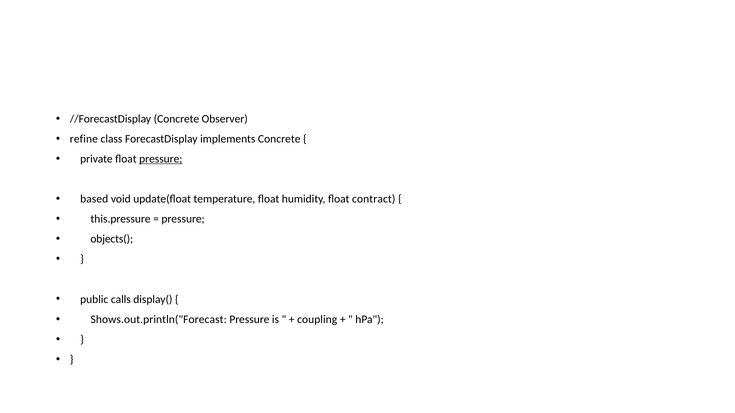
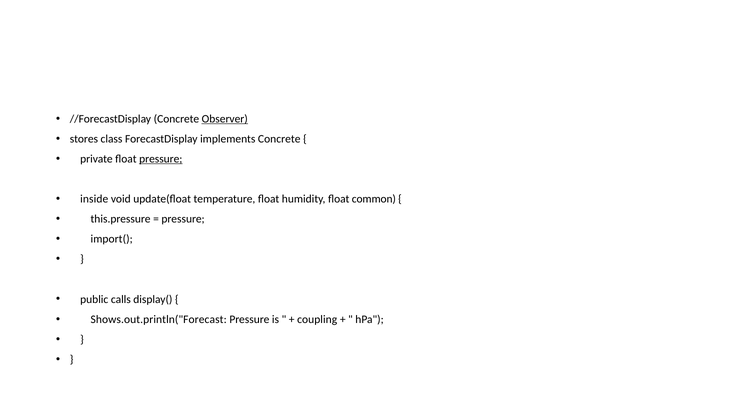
Observer underline: none -> present (225, 119)
refine: refine -> stores (84, 139)
based: based -> inside (94, 199)
contract: contract -> common (374, 199)
objects(: objects( -> import( (112, 239)
